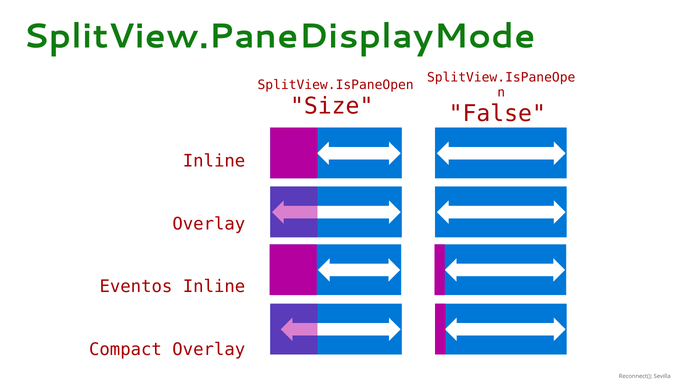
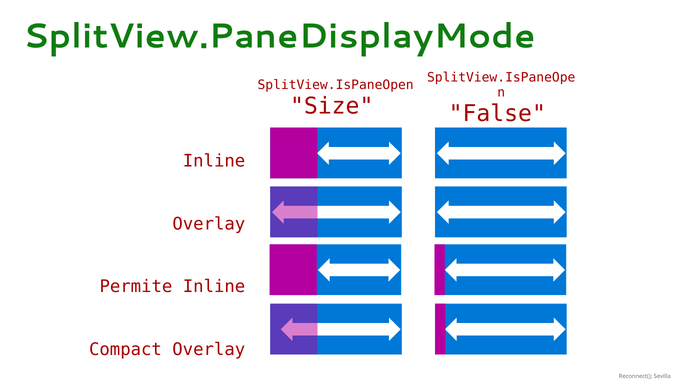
Eventos: Eventos -> Permite (136, 287)
